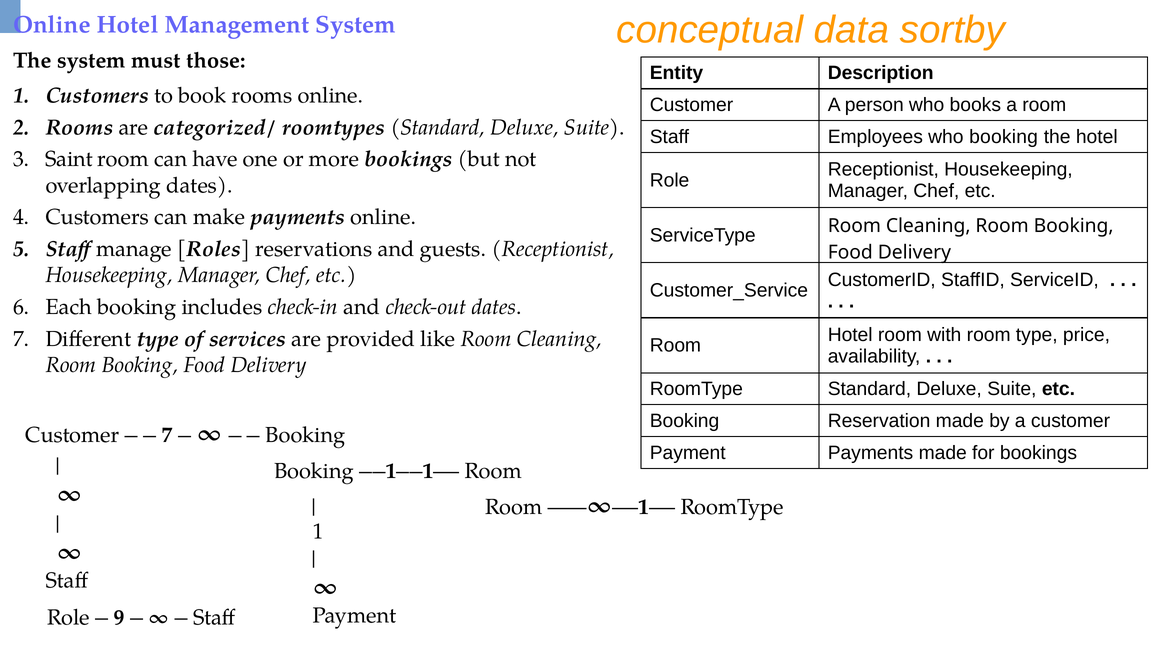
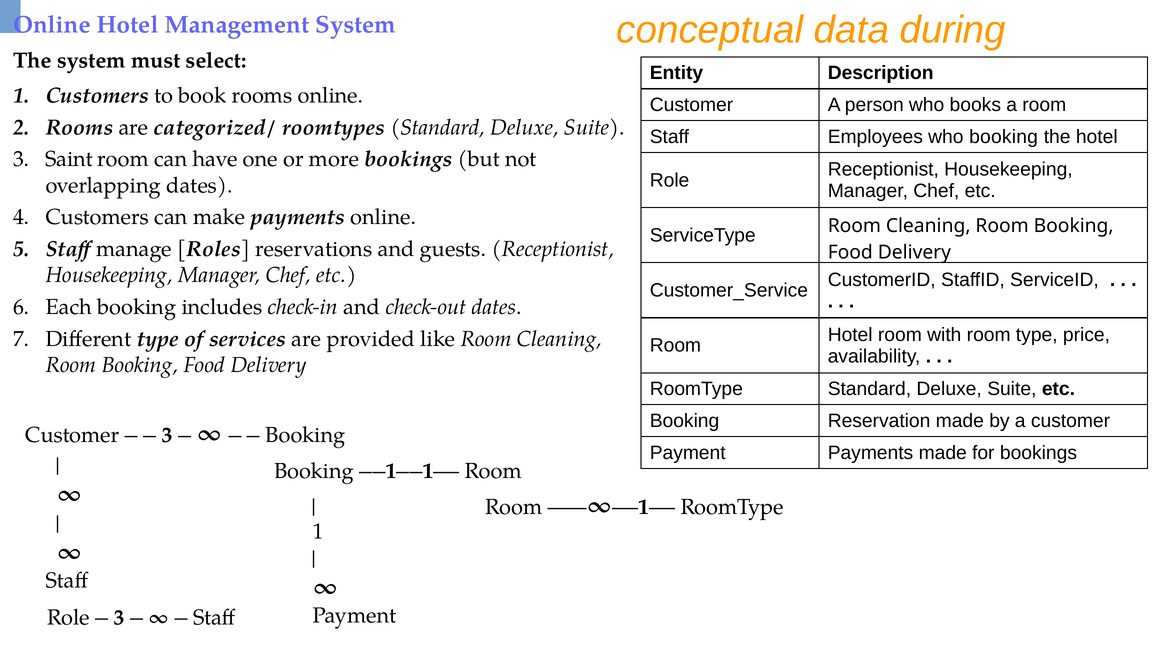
sortby: sortby -> during (953, 30)
those: those -> select (216, 61)
7: 7 -> 3 (167, 435)
9: 9 -> 3 (119, 618)
